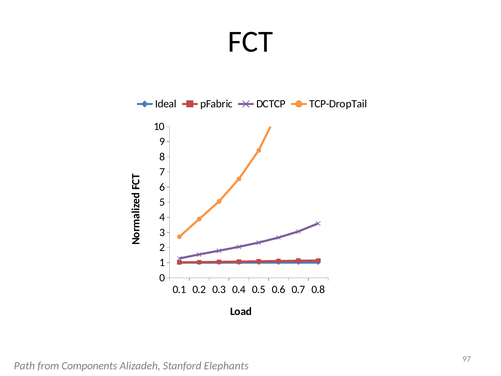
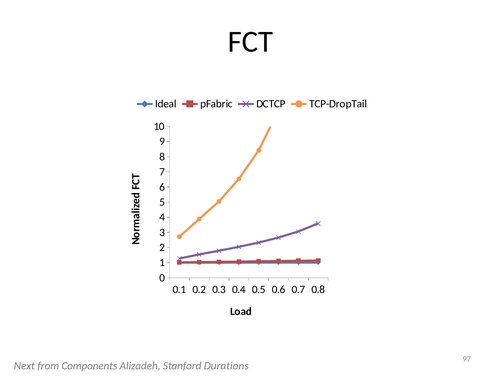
Path: Path -> Next (24, 365)
Elephants: Elephants -> Durations (226, 365)
